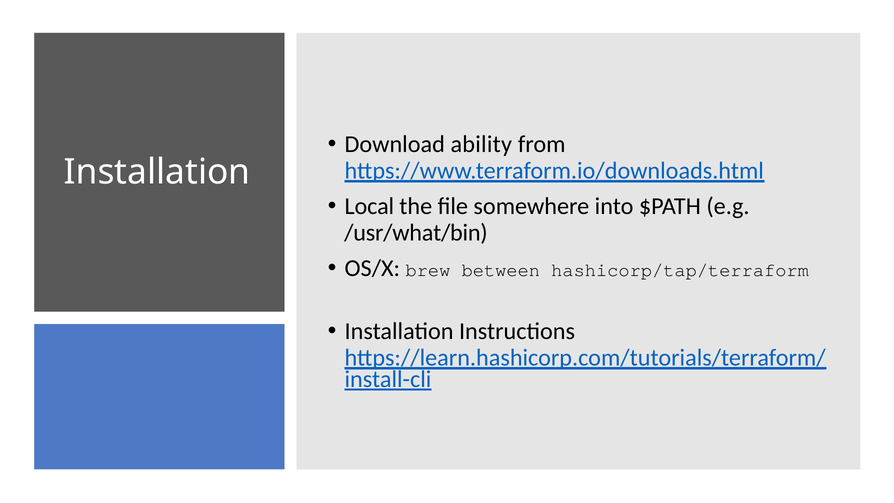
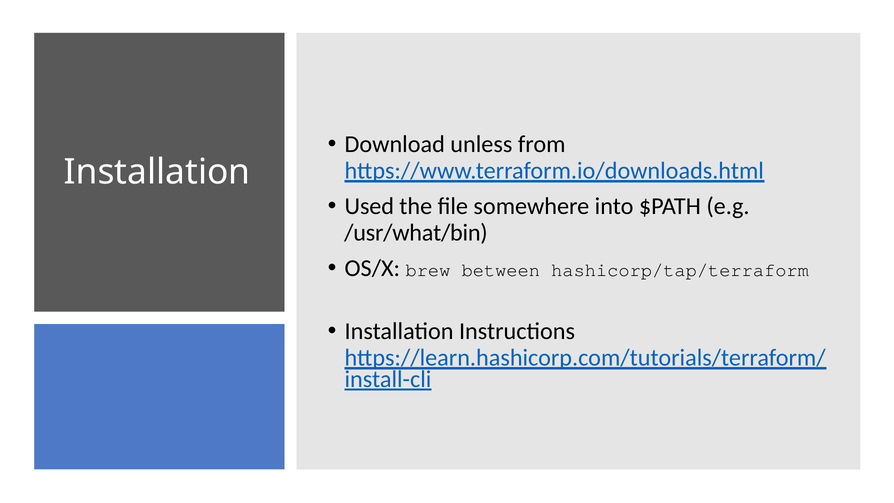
ability: ability -> unless (481, 144)
Local: Local -> Used (369, 206)
